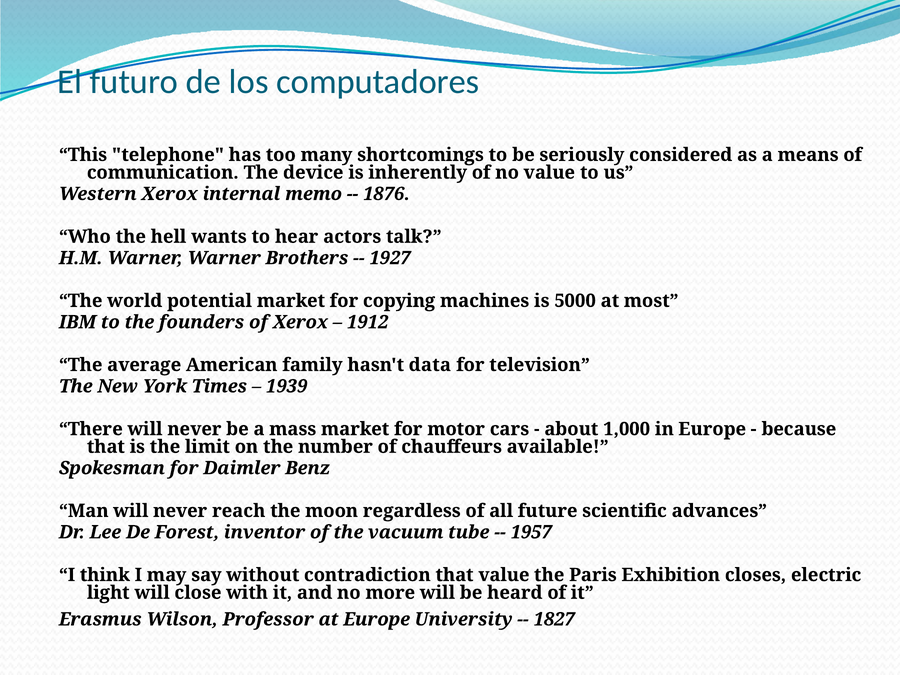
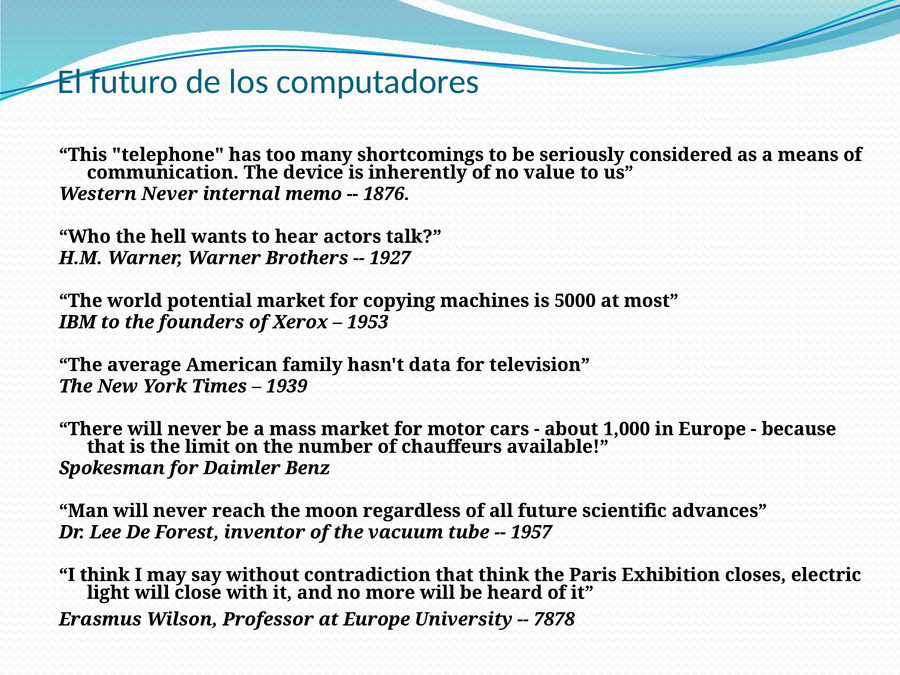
Western Xerox: Xerox -> Never (170, 194)
1912: 1912 -> 1953 (368, 322)
that value: value -> think (504, 575)
1827: 1827 -> 7878 (554, 619)
